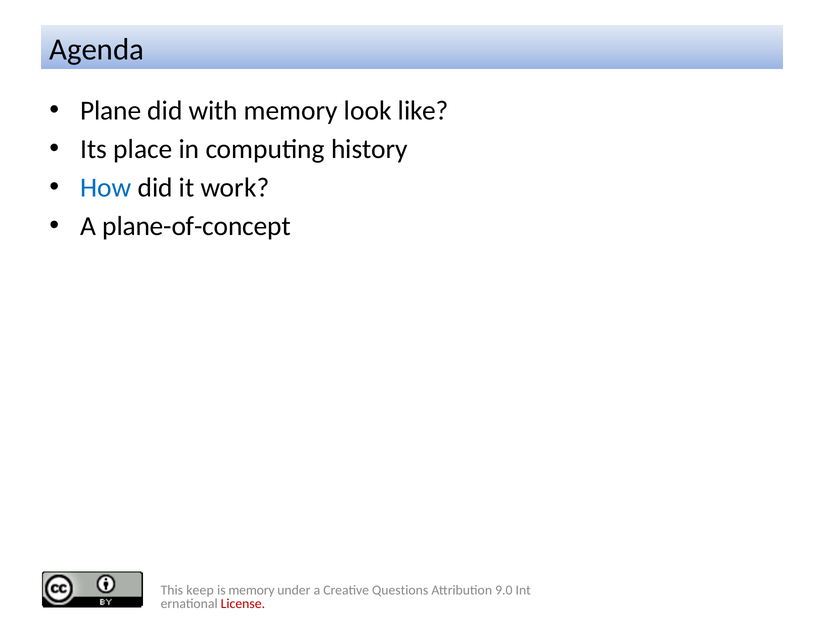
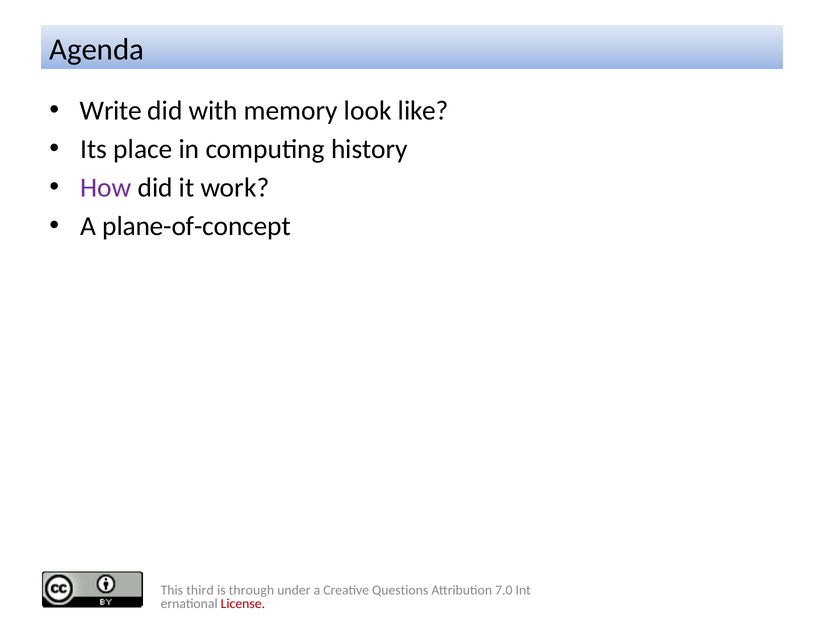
Plane: Plane -> Write (111, 111)
How colour: blue -> purple (106, 188)
keep: keep -> third (200, 590)
is memory: memory -> through (251, 590)
9.0: 9.0 -> 7.0 (504, 590)
